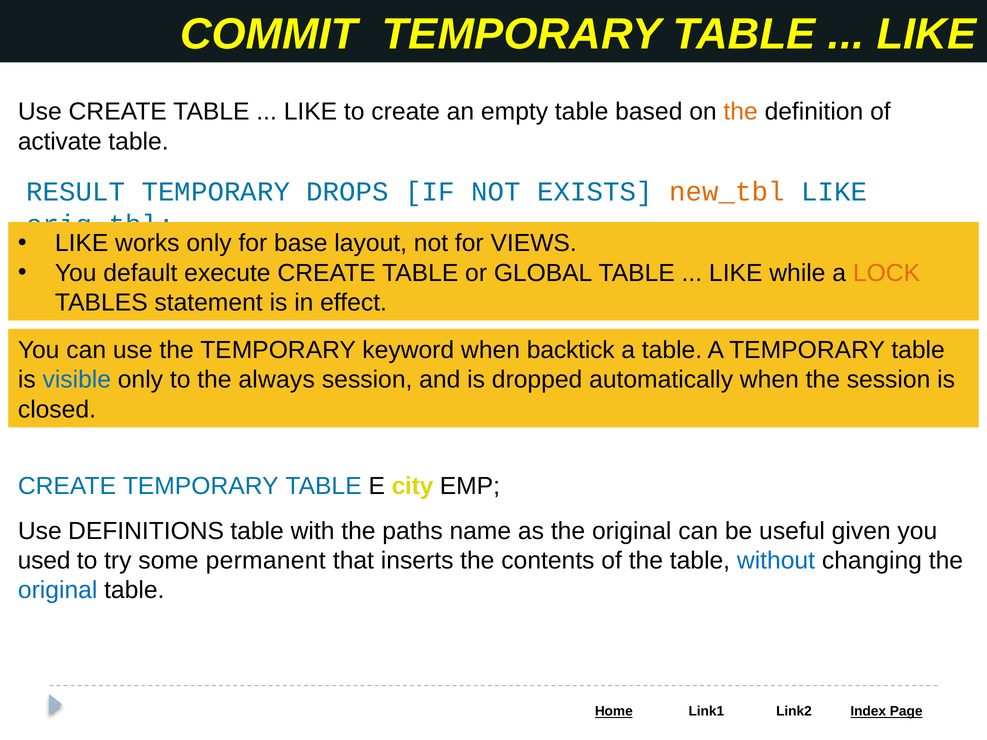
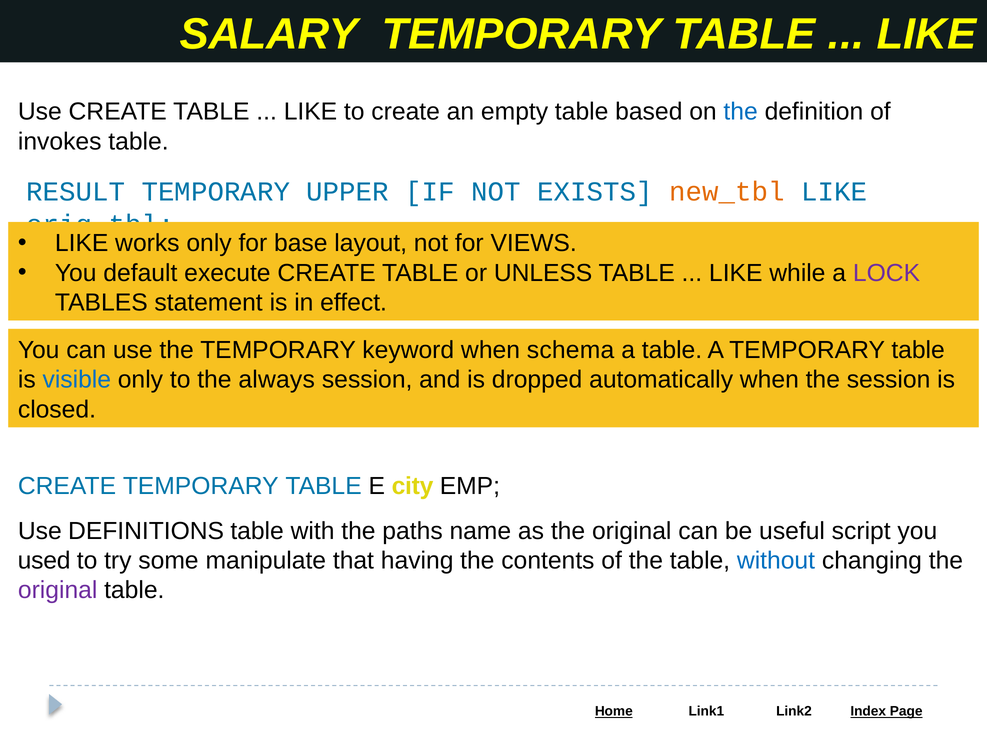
COMMIT: COMMIT -> SALARY (269, 34)
the colour: orange -> blue (741, 112)
activate: activate -> invokes (60, 141)
DROPS: DROPS -> UPPER (348, 192)
GLOBAL: GLOBAL -> UNLESS (543, 273)
LOCK colour: orange -> purple (887, 273)
backtick: backtick -> schema (571, 350)
given: given -> script (861, 531)
permanent: permanent -> manipulate (266, 561)
inserts: inserts -> having (417, 561)
original colour: blue -> purple (58, 591)
